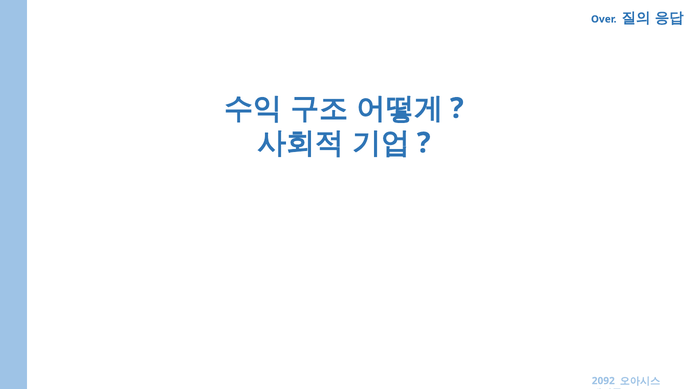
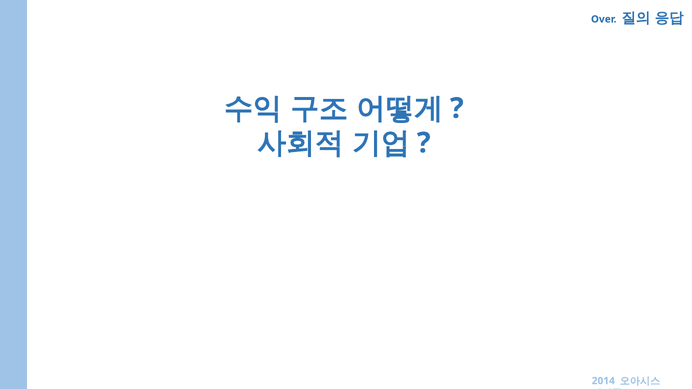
2092: 2092 -> 2014 (603, 381)
